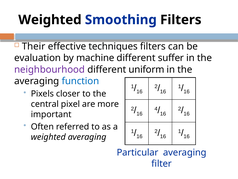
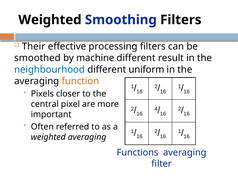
techniques: techniques -> processing (113, 46)
evaluation: evaluation -> smoothed (37, 58)
suffer: suffer -> result (171, 58)
neighbourhood colour: purple -> blue (50, 69)
function colour: blue -> orange (80, 81)
Particular: Particular -> Functions (138, 152)
